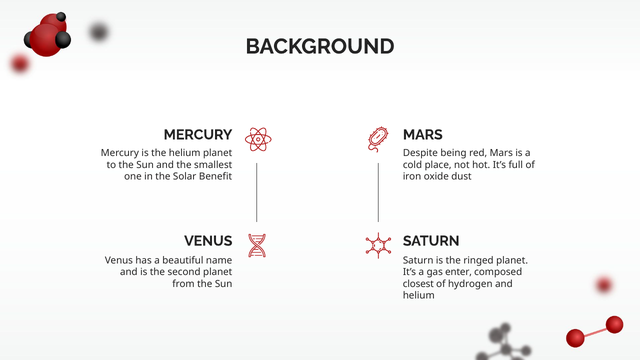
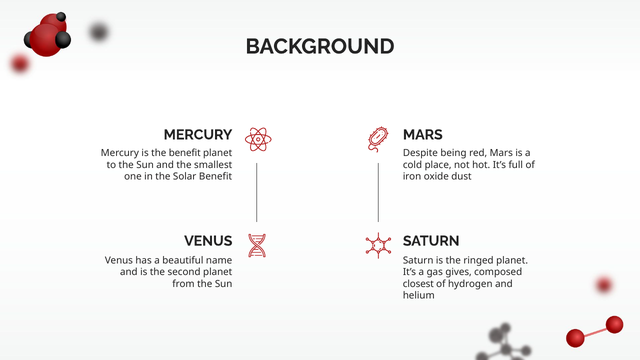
the helium: helium -> benefit (185, 153)
enter: enter -> gives (459, 272)
